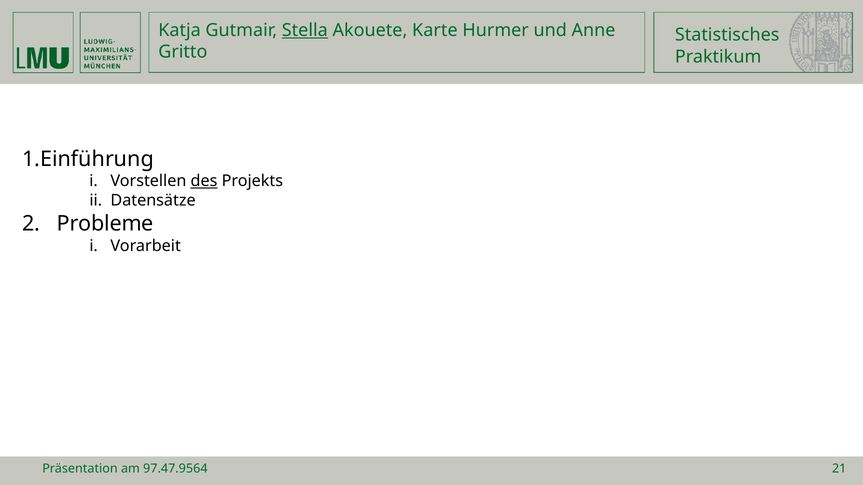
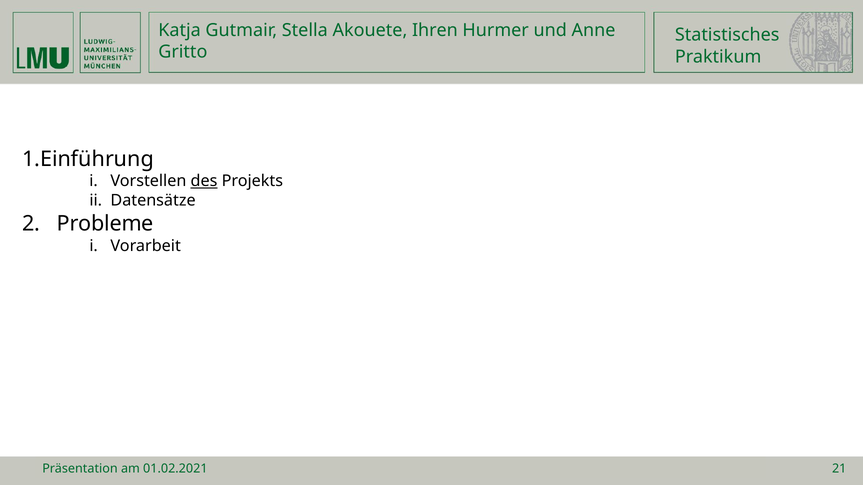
Stella underline: present -> none (305, 30)
Karte: Karte -> Ihren (435, 30)
97.47.9564: 97.47.9564 -> 01.02.2021 (175, 469)
